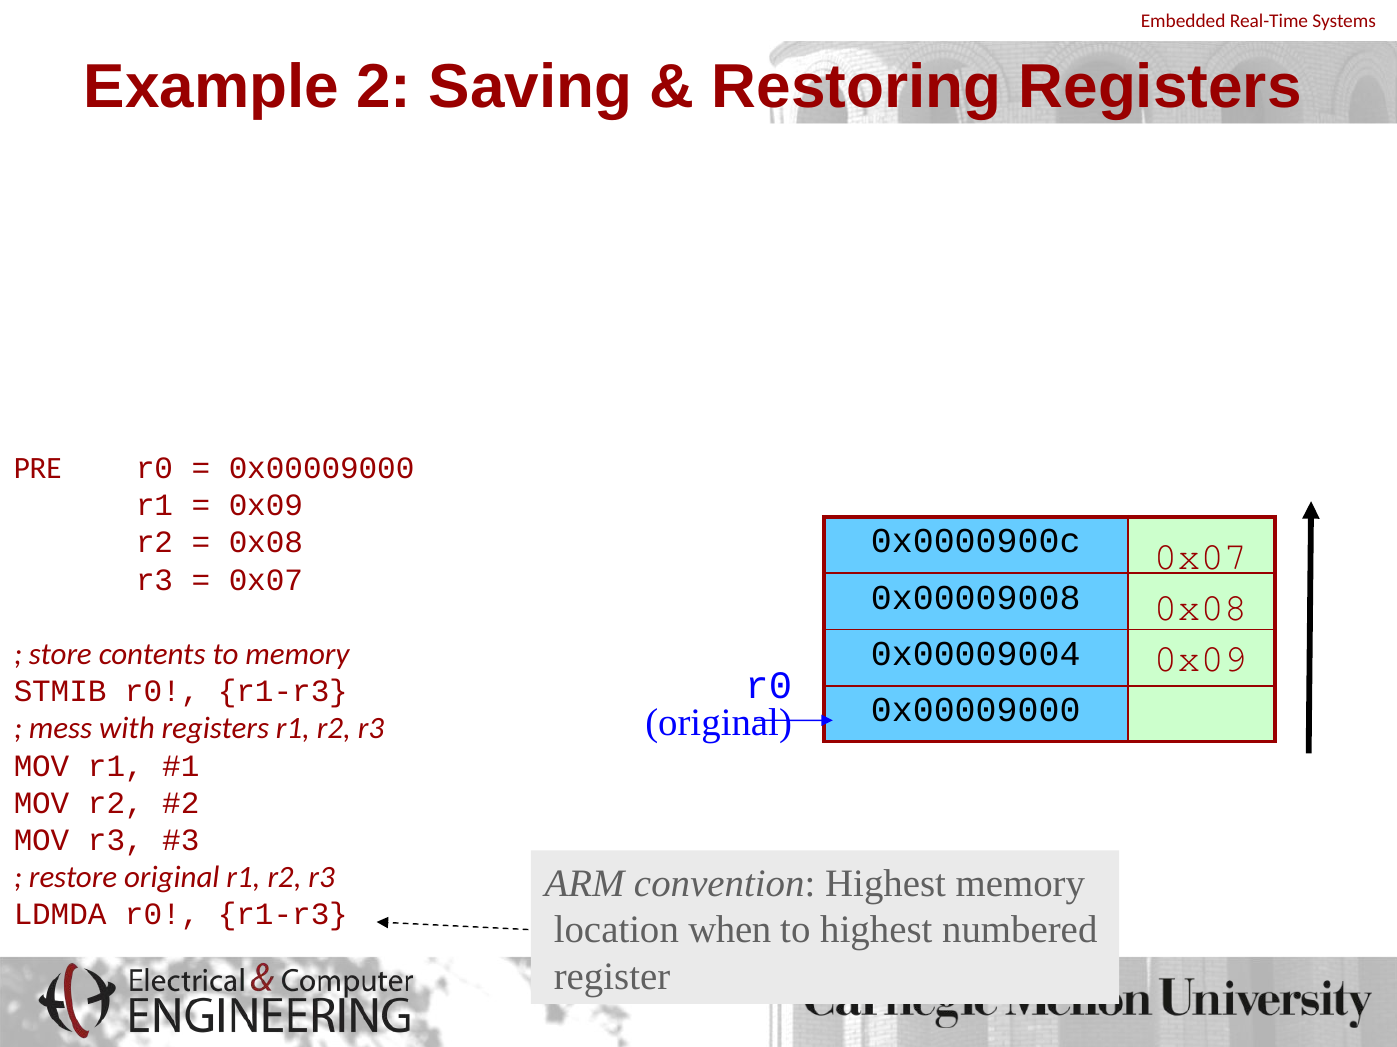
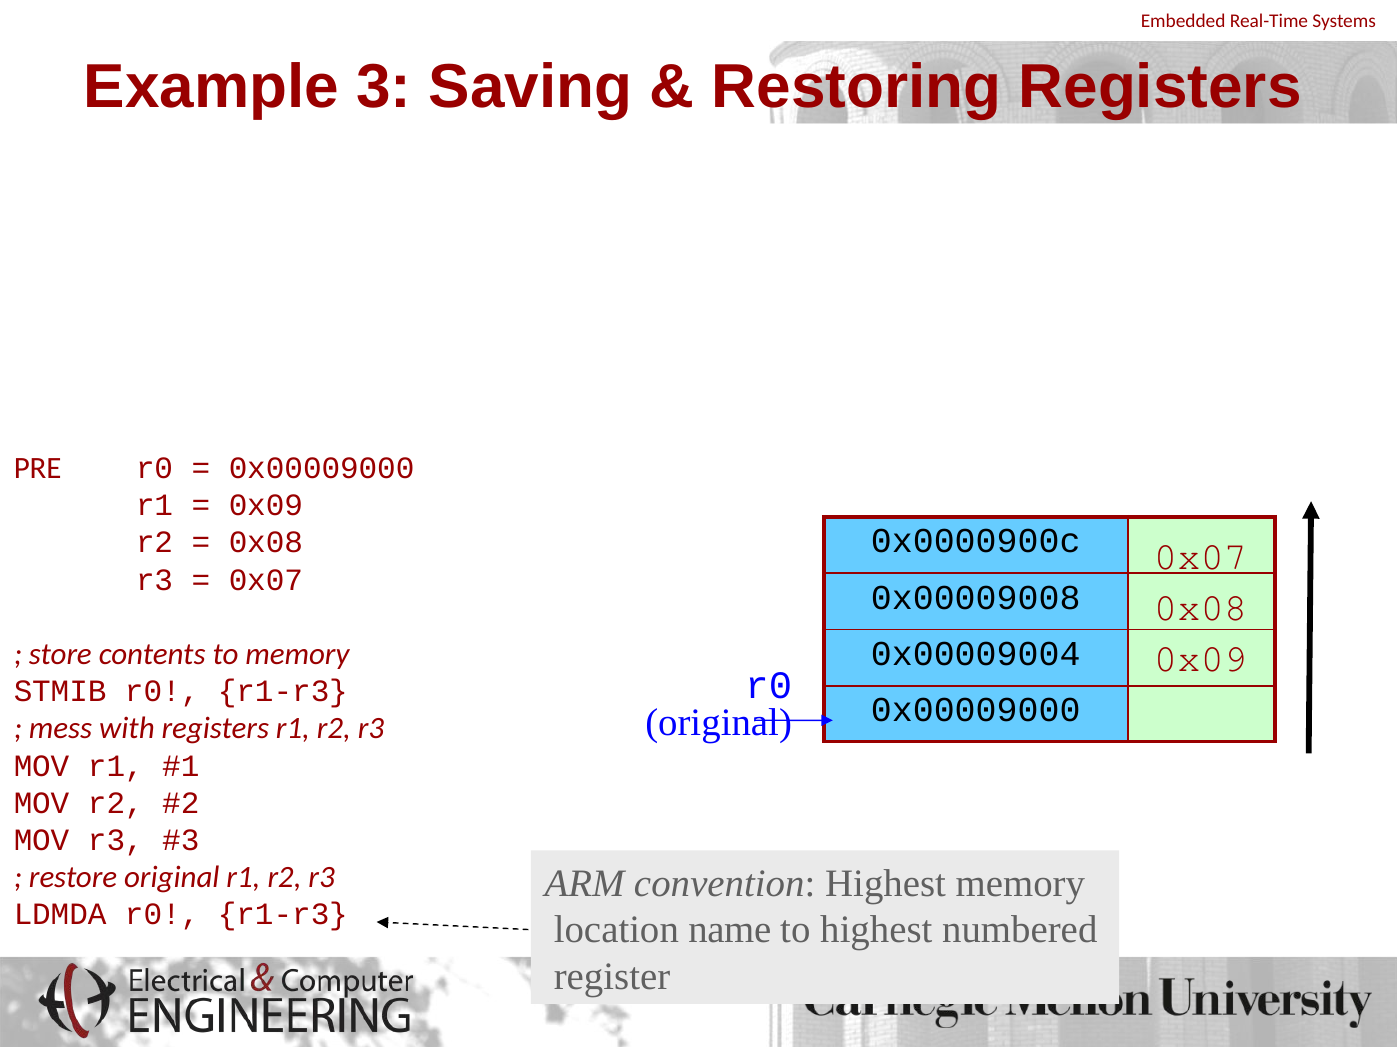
2: 2 -> 3 (384, 87)
when: when -> name (730, 931)
